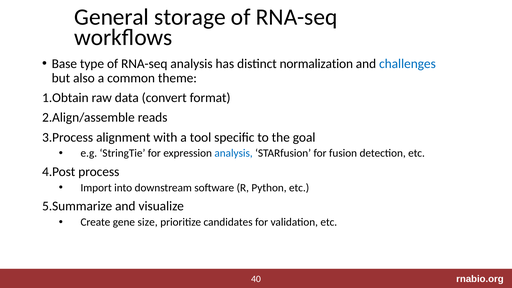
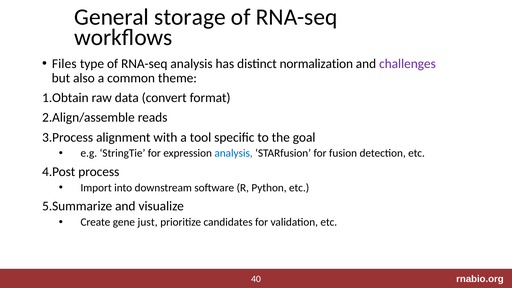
Base: Base -> Files (64, 64)
challenges colour: blue -> purple (407, 64)
size: size -> just (148, 222)
